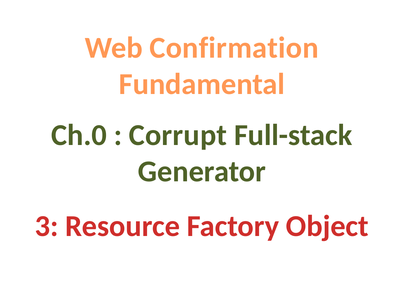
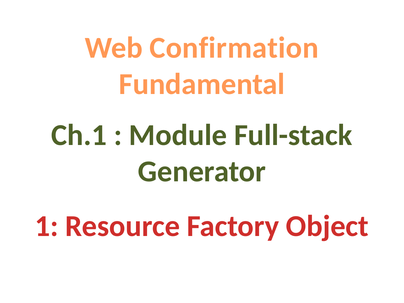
Ch.0: Ch.0 -> Ch.1 (79, 135)
Corrupt: Corrupt -> Module (178, 135)
3: 3 -> 1 (47, 226)
